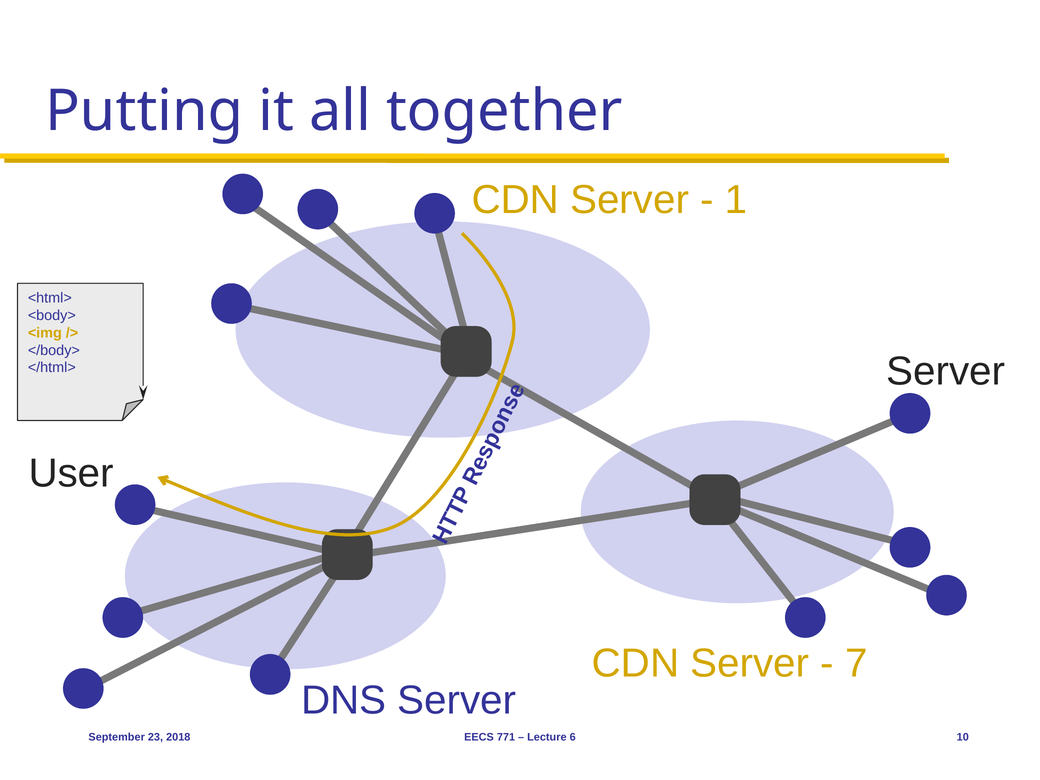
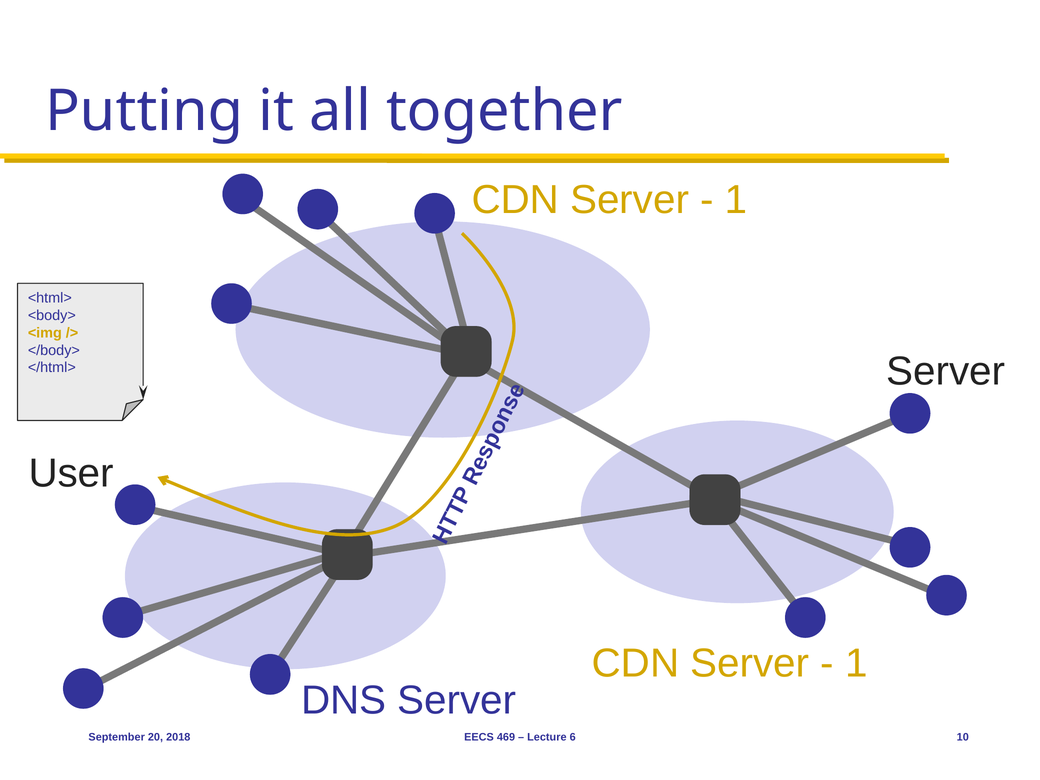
7: 7 -> 1 (856, 663)
23: 23 -> 20 (155, 737)
771: 771 -> 469 (506, 737)
